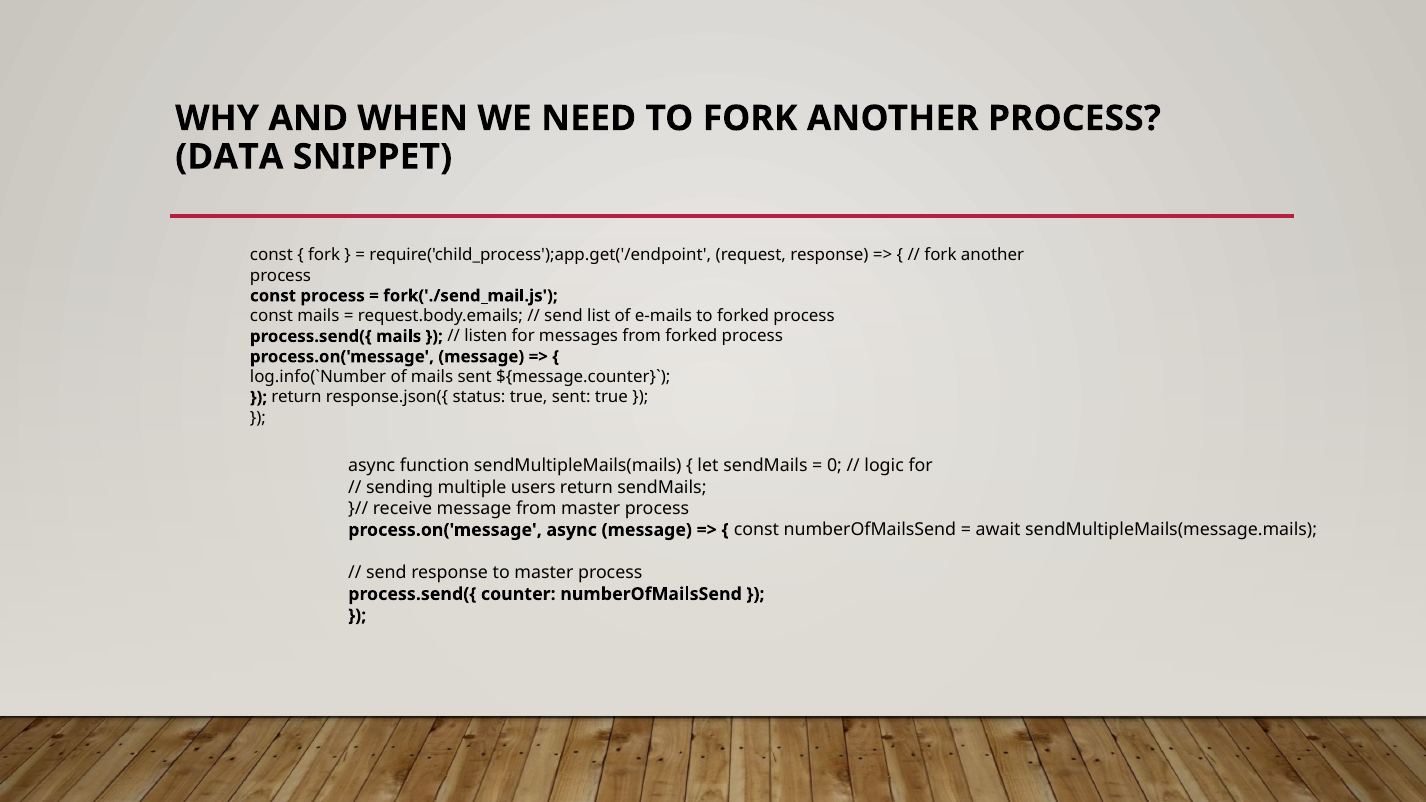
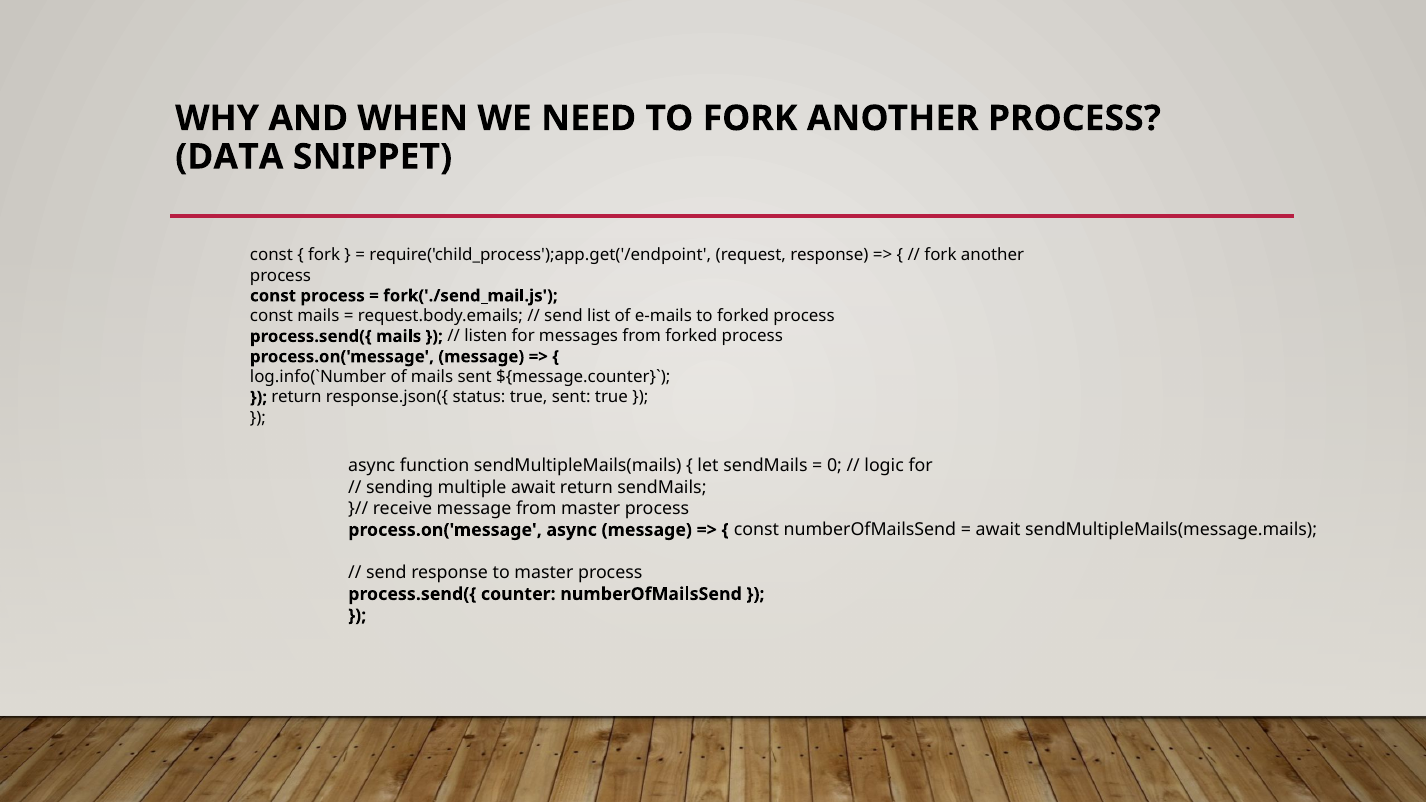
multiple users: users -> await (533, 487)
